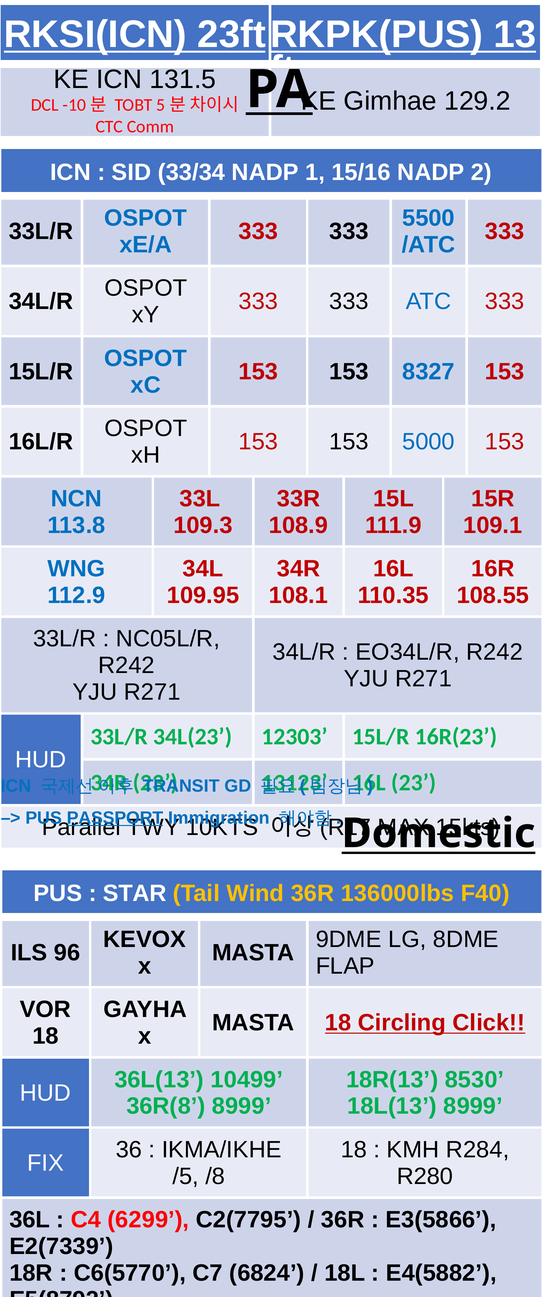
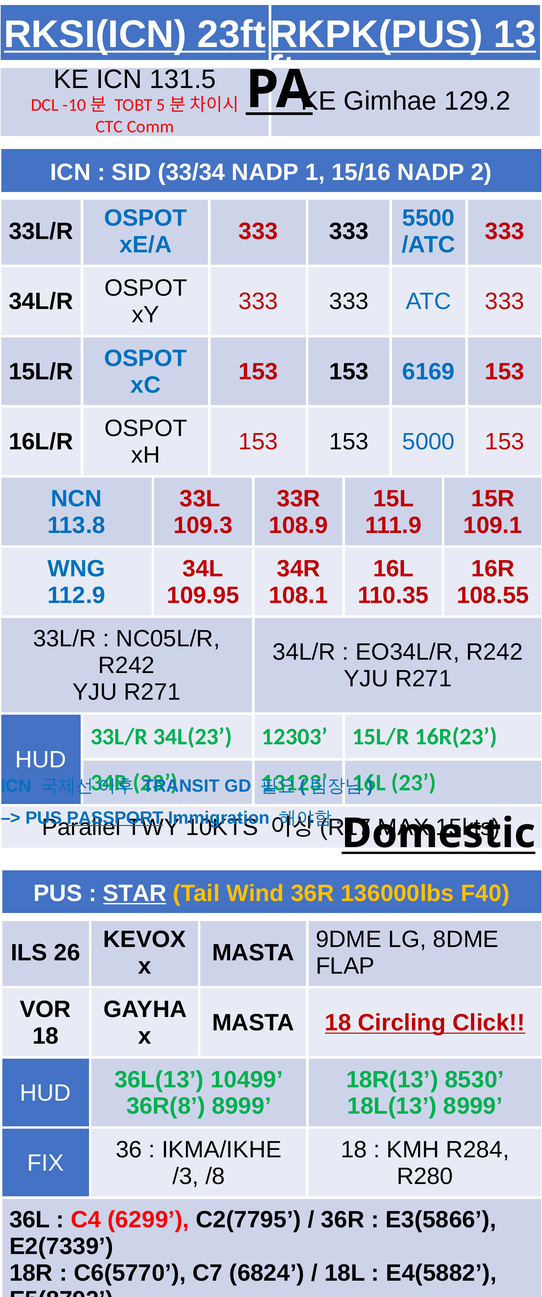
8327: 8327 -> 6169 (428, 372)
STAR underline: none -> present (135, 893)
96: 96 -> 26 (67, 952)
/5: /5 -> /3 (186, 1176)
